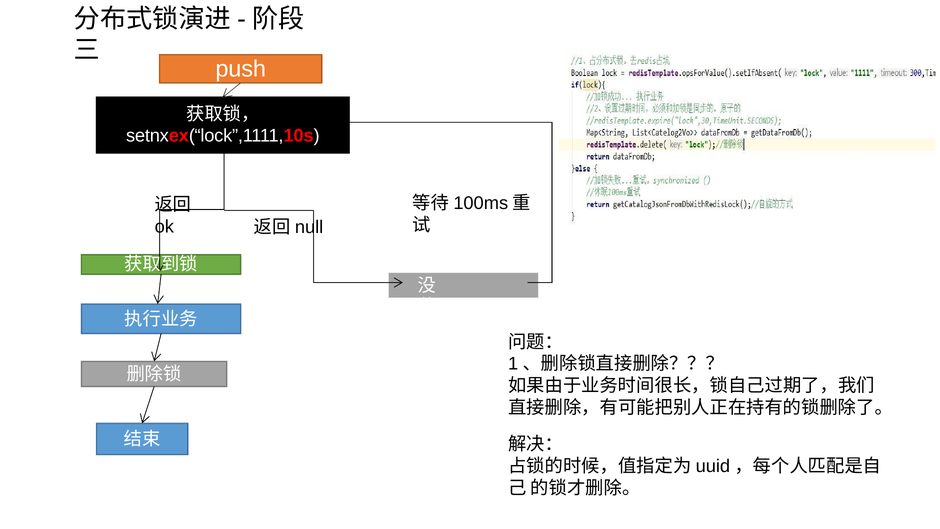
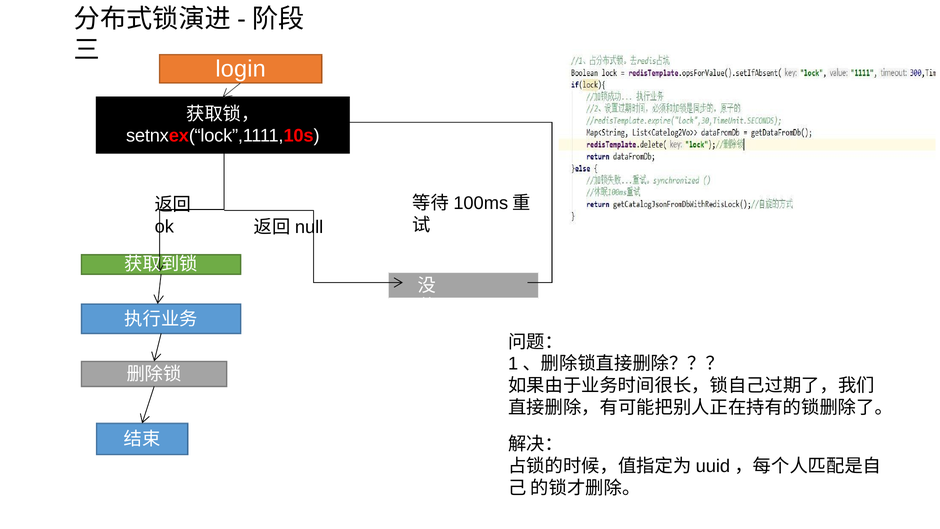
push: push -> login (241, 69)
